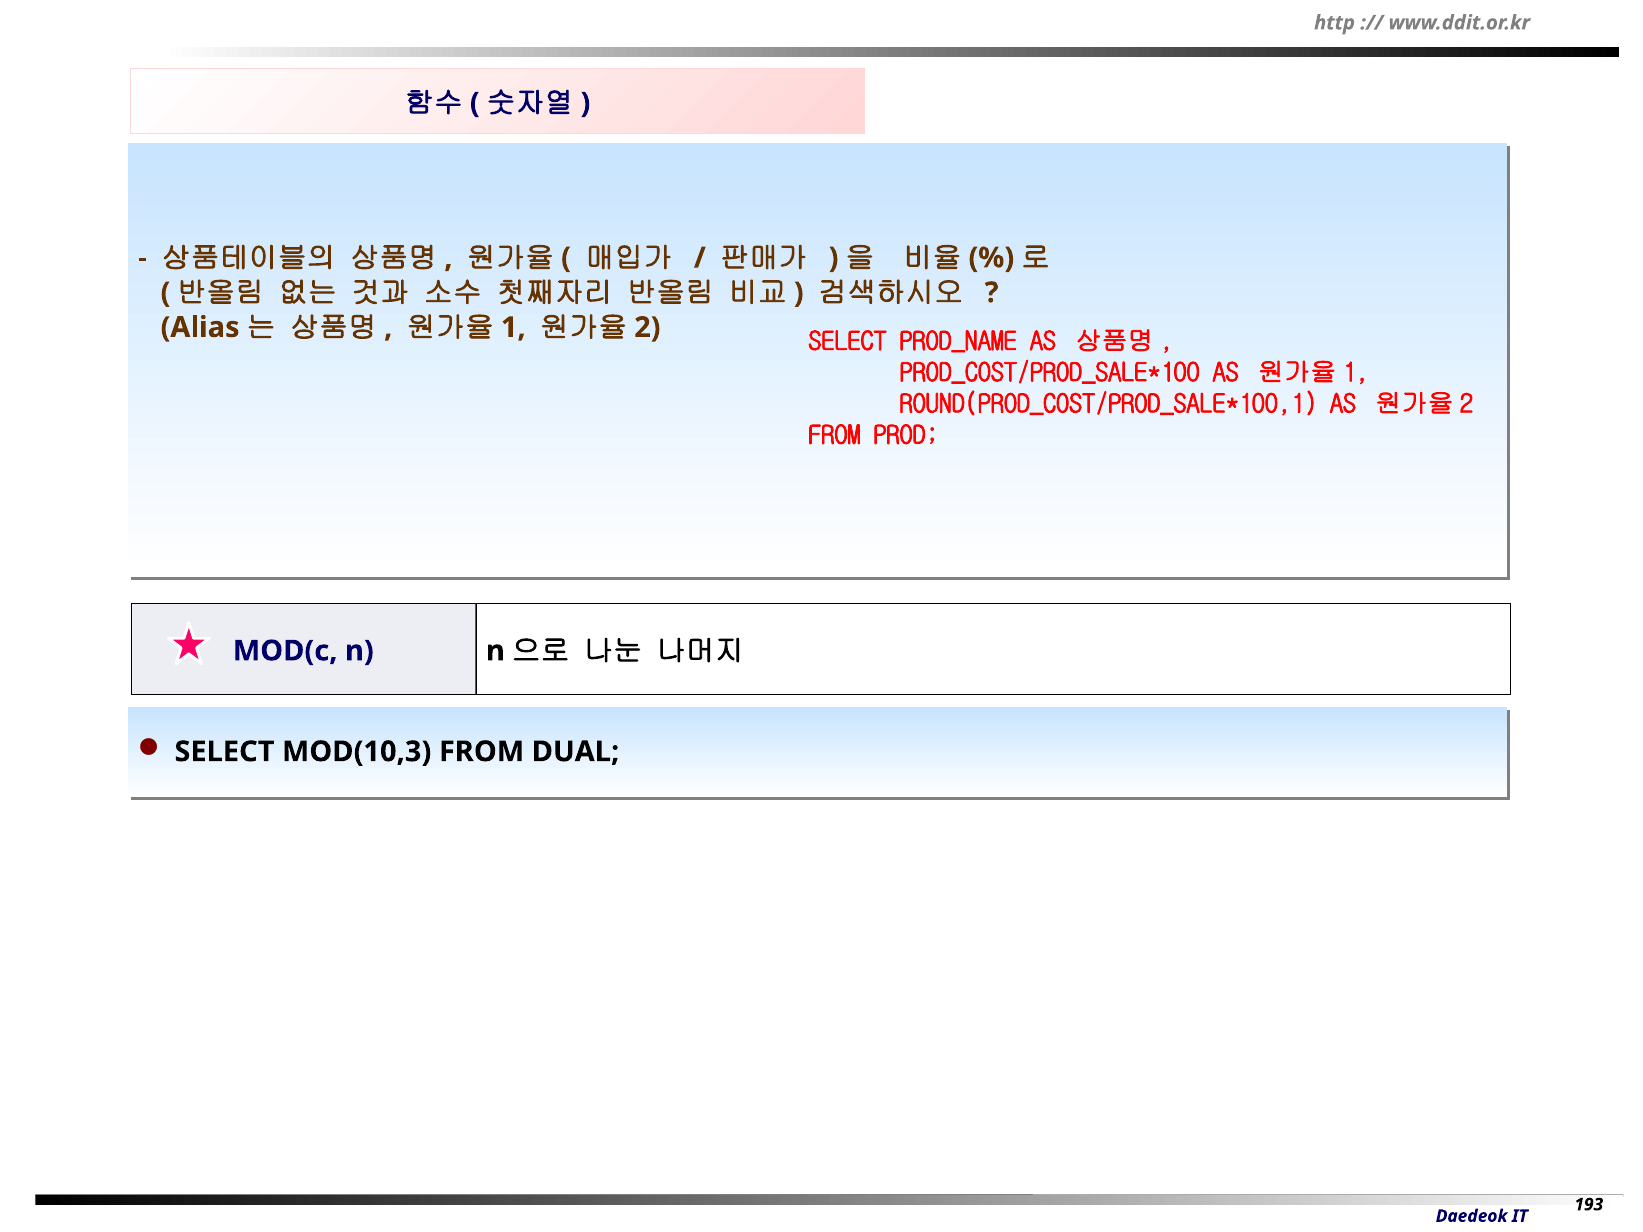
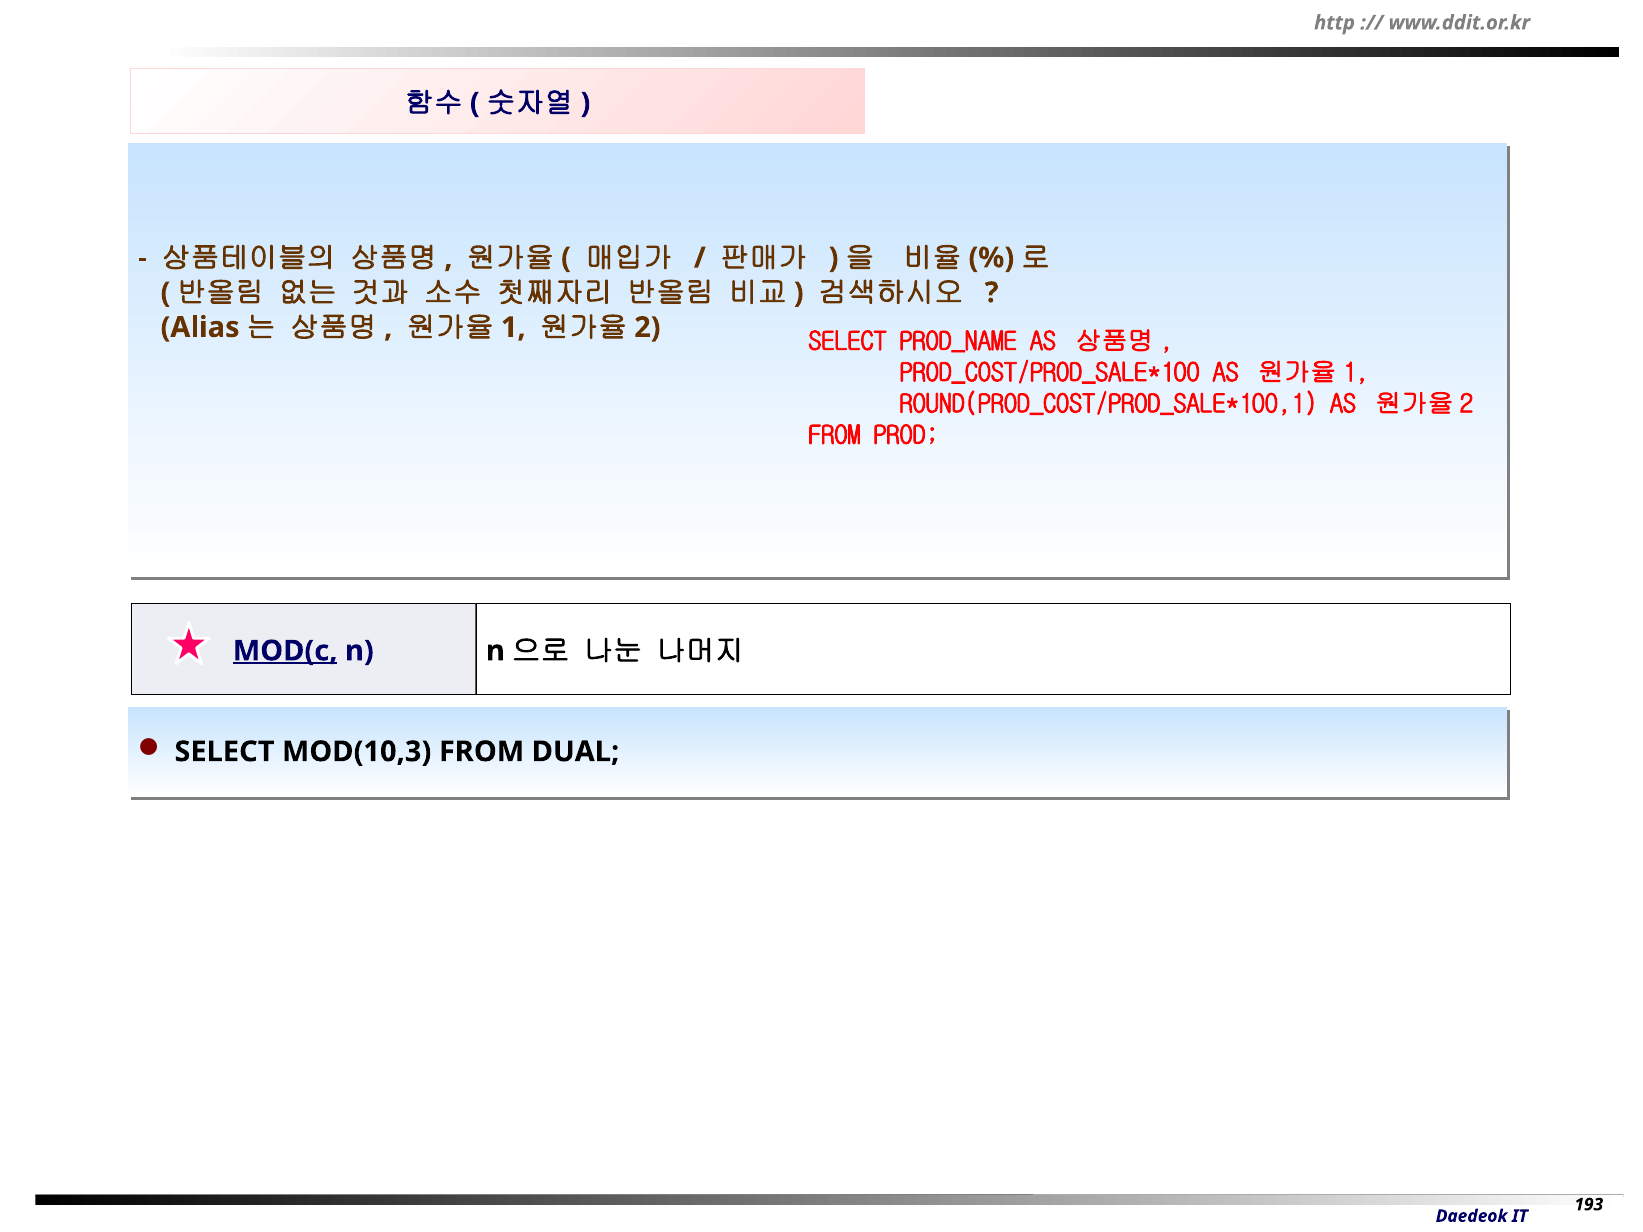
MOD(c underline: none -> present (285, 651)
